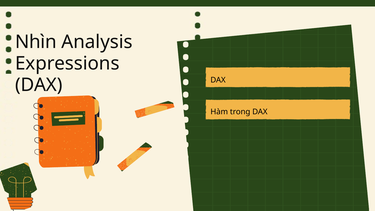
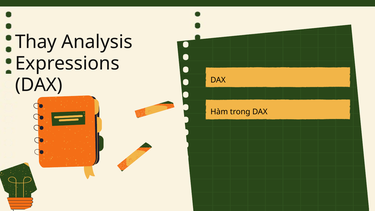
Nhìn: Nhìn -> Thay (36, 42)
